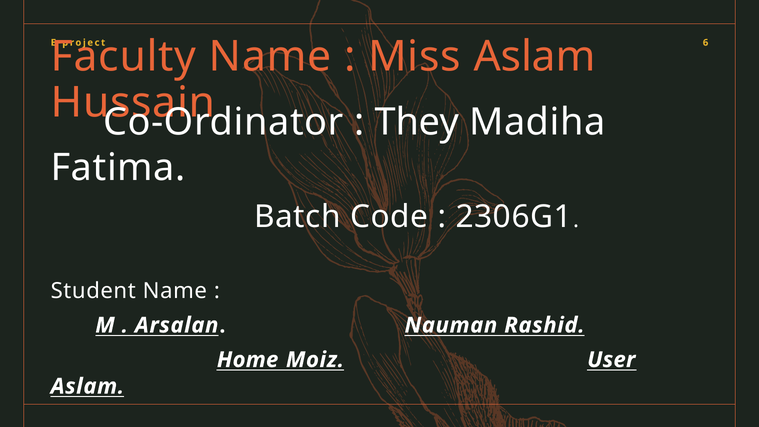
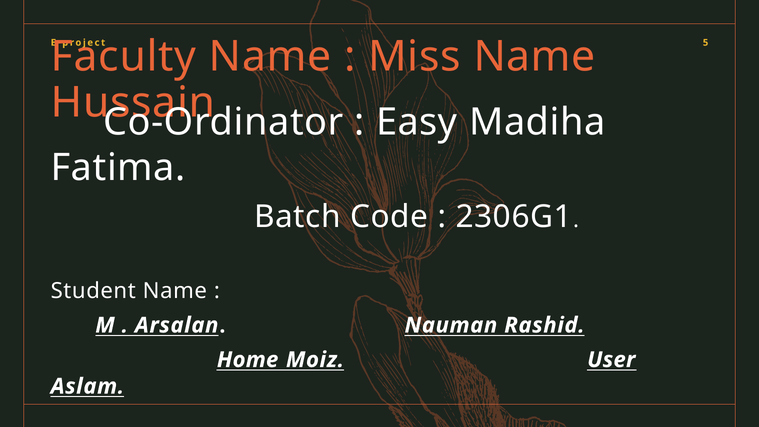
6: 6 -> 5 (706, 43)
Miss Aslam: Aslam -> Name (534, 56)
They: They -> Easy (417, 122)
